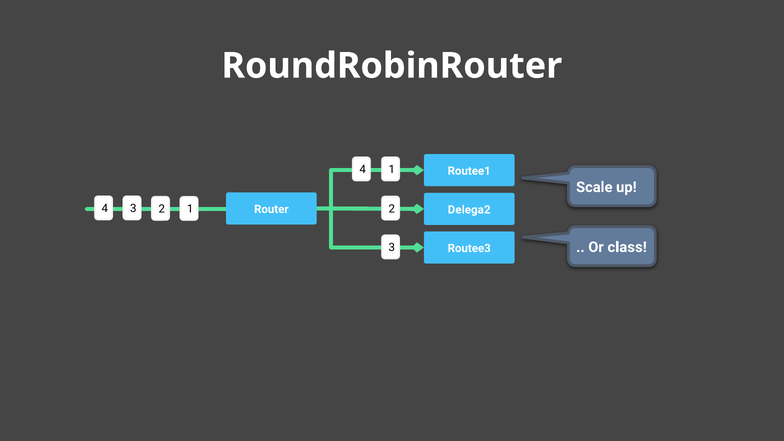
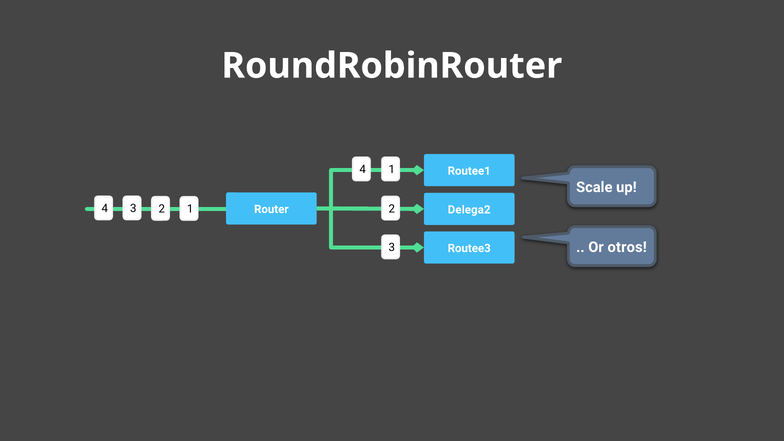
class: class -> otros (627, 247)
